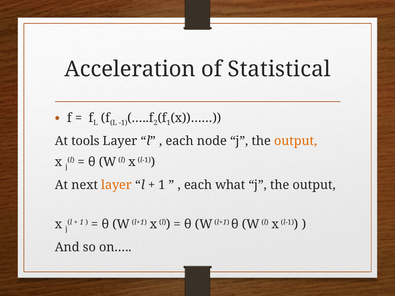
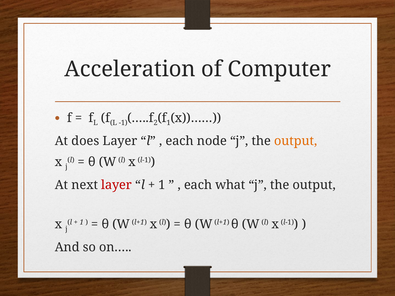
Statistical: Statistical -> Computer (279, 69)
tools: tools -> does (85, 141)
layer colour: orange -> red (117, 185)
